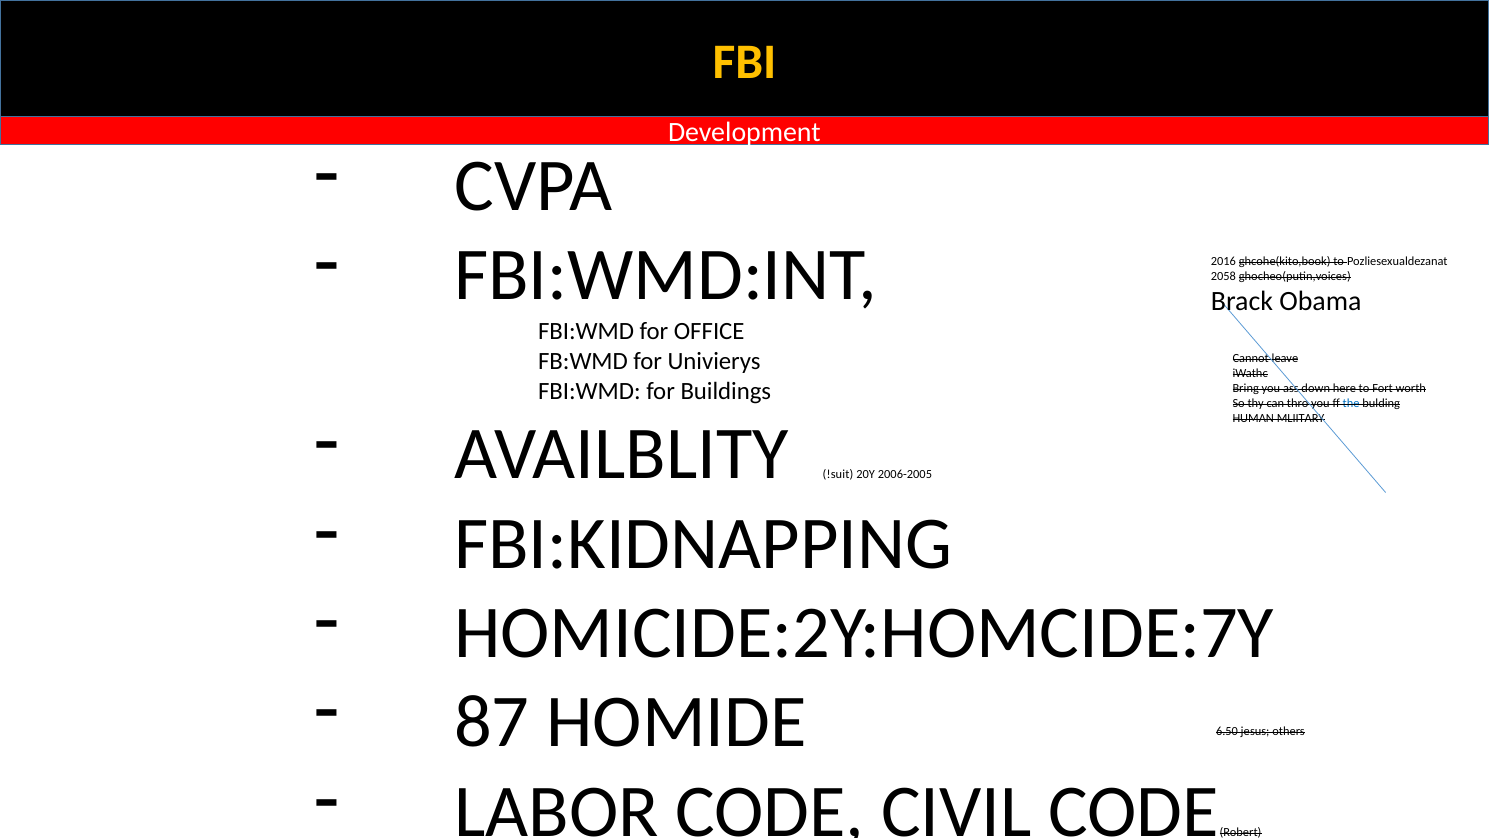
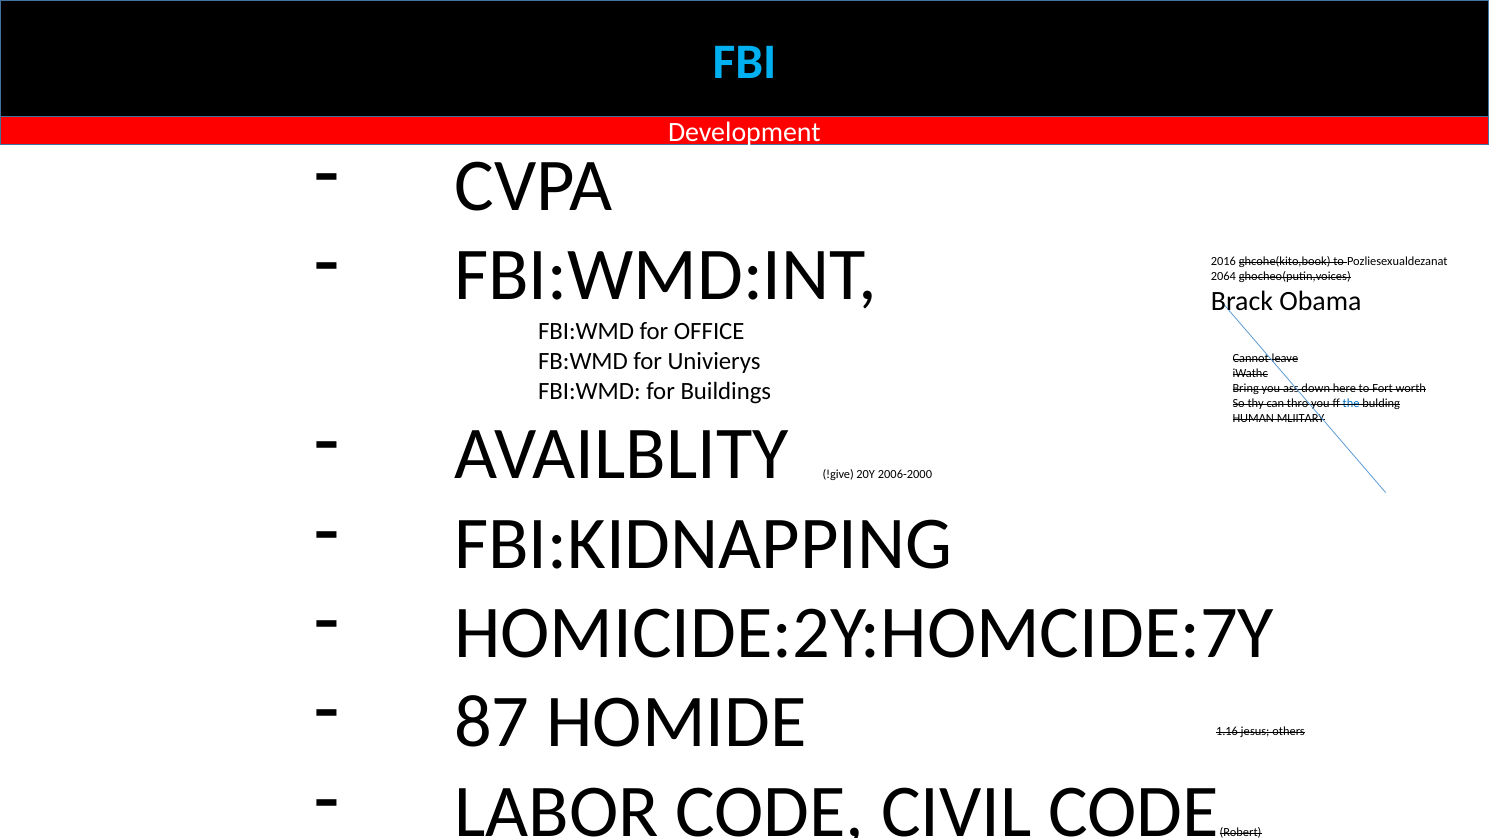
FBI colour: yellow -> light blue (744, 62)
2058: 2058 -> 2064 (1223, 276)
!suit: !suit -> !give (838, 474)
2006-2005: 2006-2005 -> 2006-2000 (905, 474)
6.50: 6.50 -> 1.16 (1227, 731)
